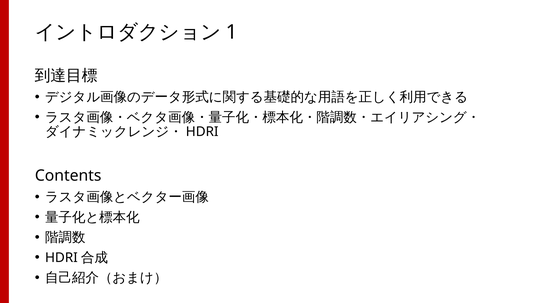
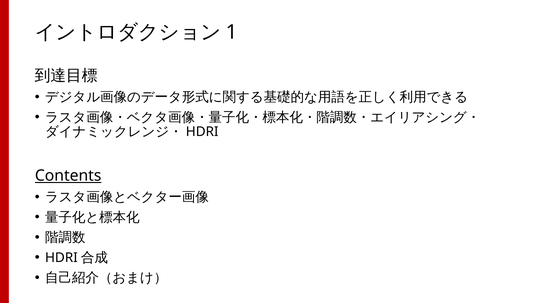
Contents underline: none -> present (68, 176)
